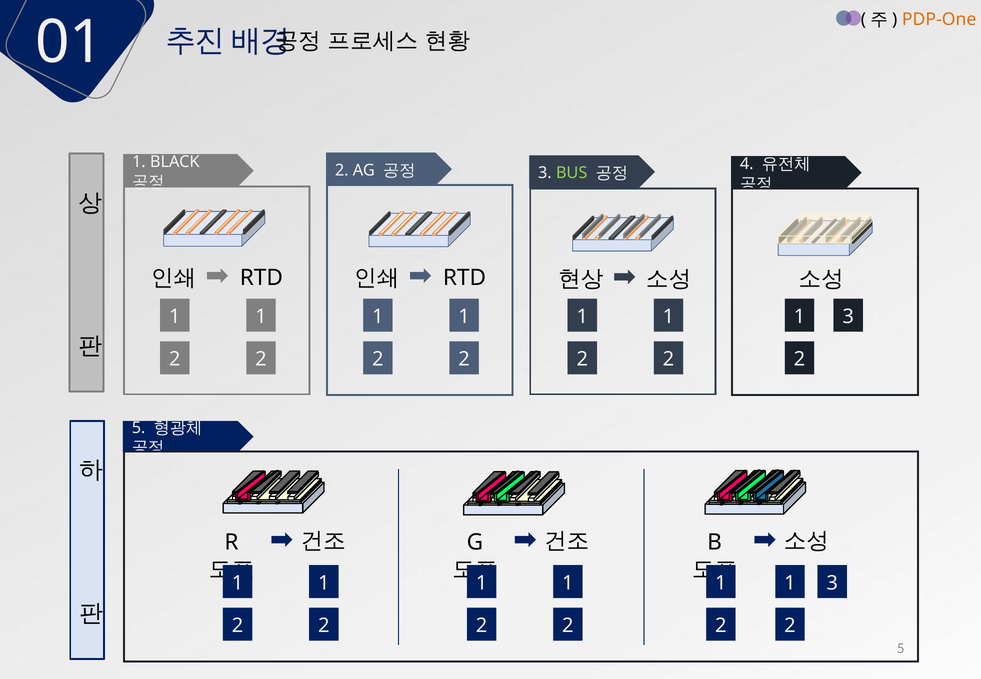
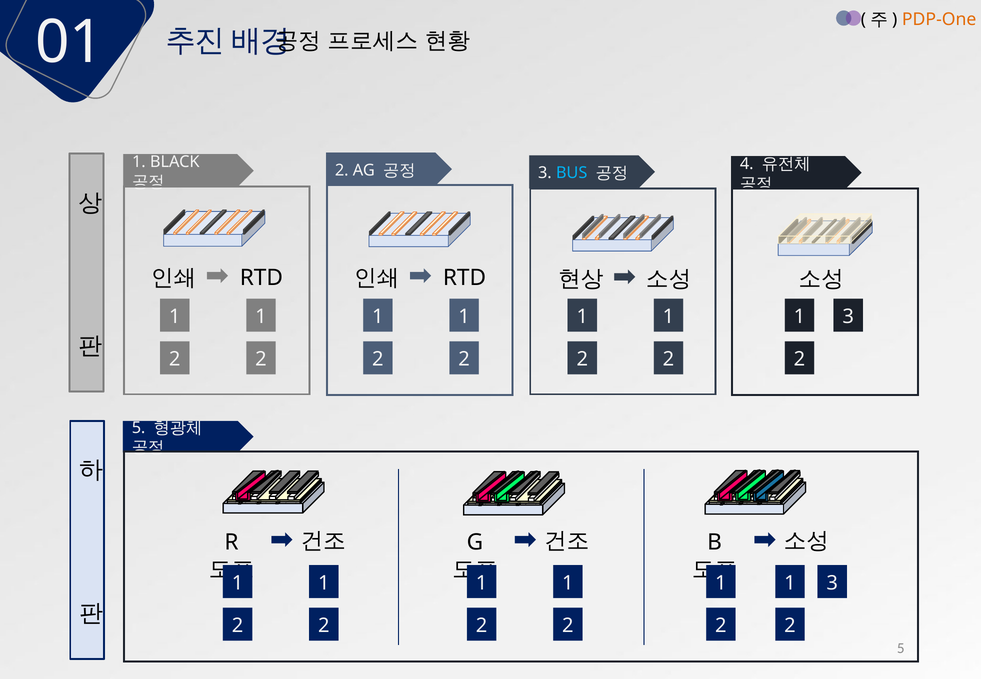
BUS colour: light green -> light blue (572, 173)
